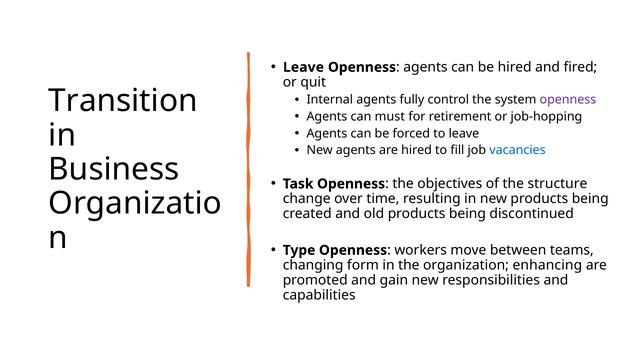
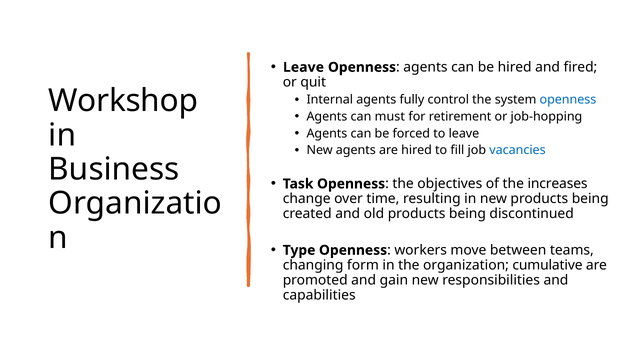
Transition: Transition -> Workshop (123, 101)
openness colour: purple -> blue (568, 100)
structure: structure -> increases (558, 184)
enhancing: enhancing -> cumulative (548, 265)
